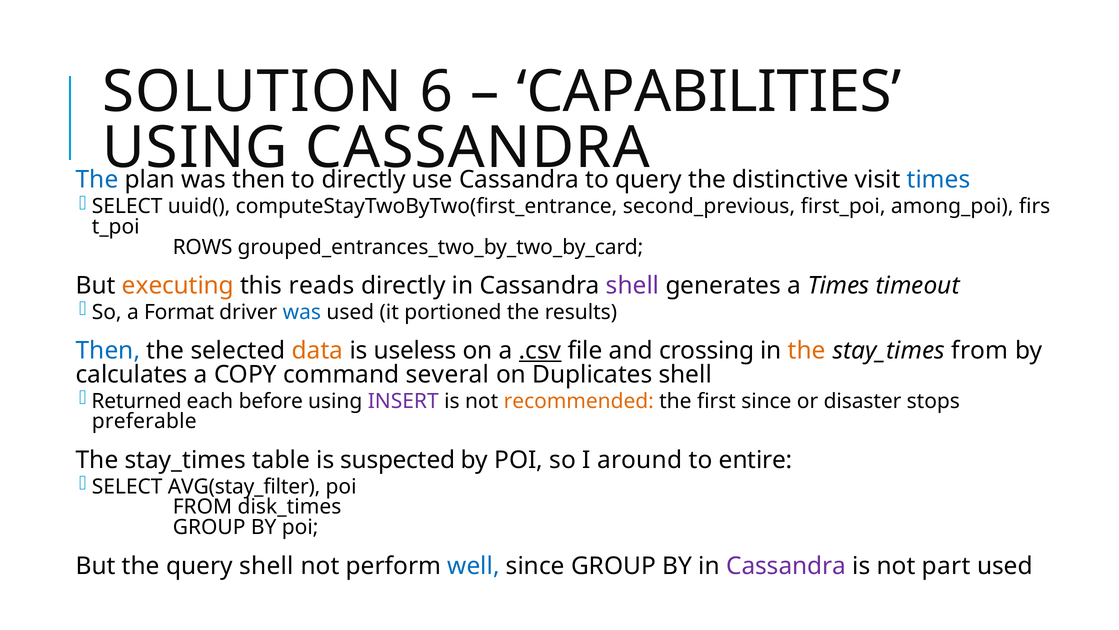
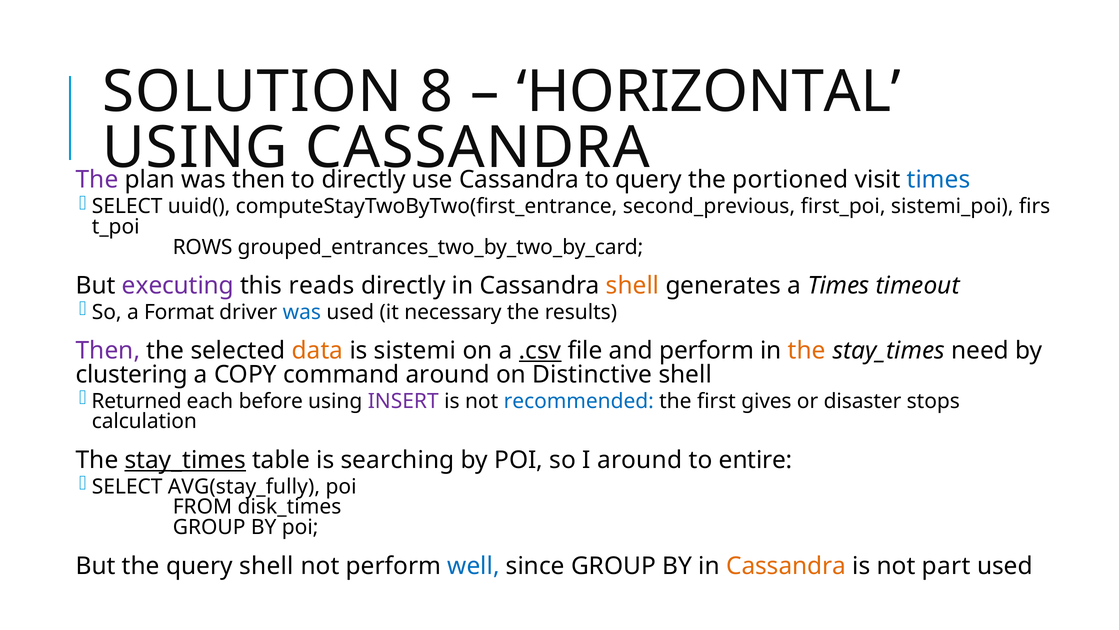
6: 6 -> 8 (436, 92)
CAPABILITIES: CAPABILITIES -> HORIZONTAL (709, 92)
The colour: blue -> purple (97, 180)
distinctive: distinctive -> portioned (790, 180)
among_poi: among_poi -> sistemi_poi (952, 206)
executing colour: orange -> purple (178, 286)
shell colour: purple -> orange (632, 286)
portioned: portioned -> necessary (453, 312)
Then colour: blue -> purple (108, 351)
useless: useless -> sistemi (415, 351)
and crossing: crossing -> perform (706, 351)
stay_times from: from -> need (980, 351)
calculates: calculates -> clustering (132, 374)
command several: several -> around (448, 374)
Duplicates: Duplicates -> Distinctive (592, 374)
recommended colour: orange -> blue (579, 401)
first since: since -> gives (766, 401)
preferable: preferable -> calculation (144, 421)
stay_times underline: none -> present (185, 460)
suspected: suspected -> searching (398, 460)
AVG(stay_filter: AVG(stay_filter -> AVG(stay_fully (244, 486)
Cassandra colour: purple -> orange (786, 566)
